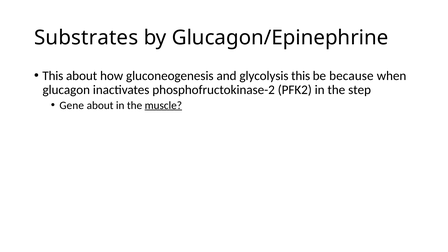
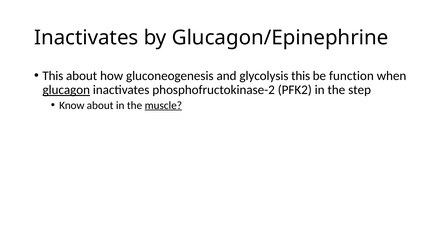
Substrates: Substrates -> Inactivates (86, 38)
because: because -> function (351, 76)
glucagon underline: none -> present (66, 90)
Gene: Gene -> Know (72, 105)
